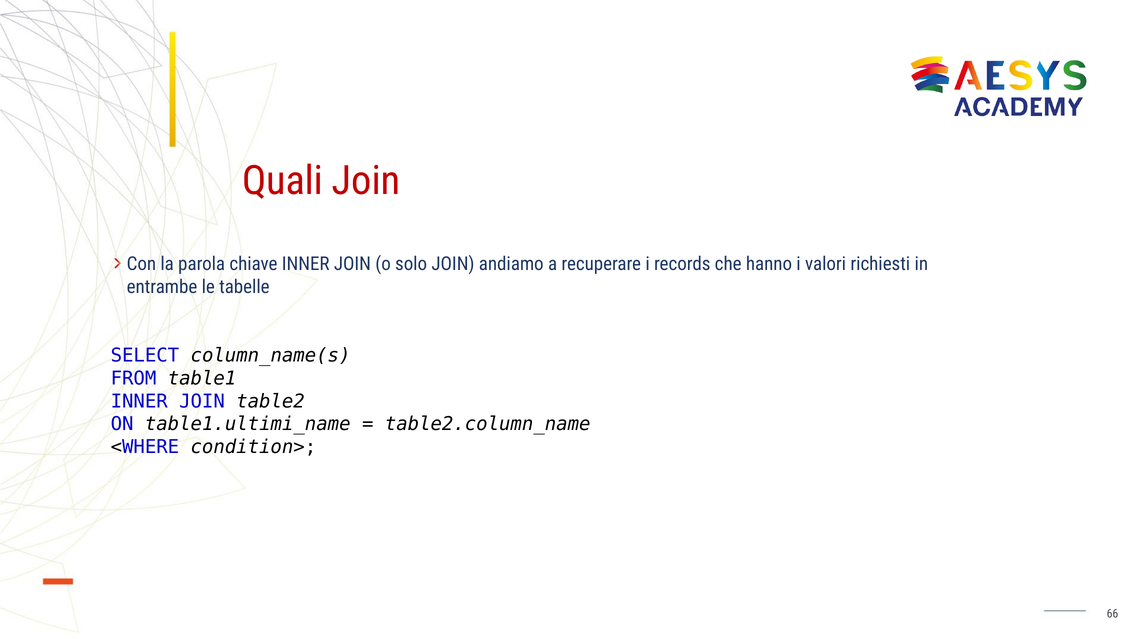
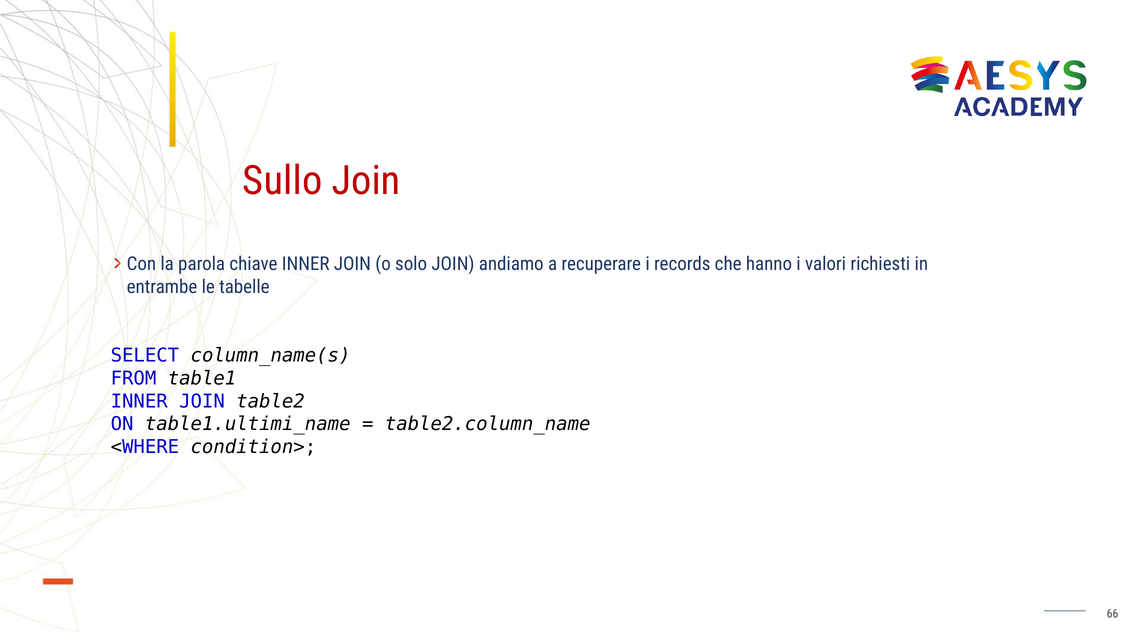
Quali: Quali -> Sullo (282, 181)
